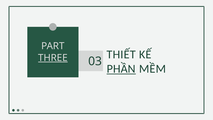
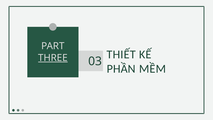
PHẦN underline: present -> none (121, 69)
